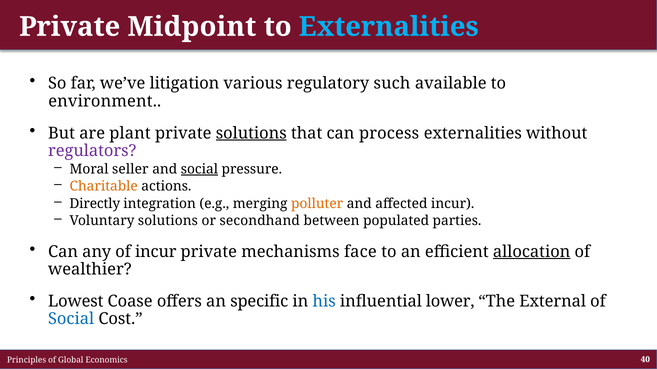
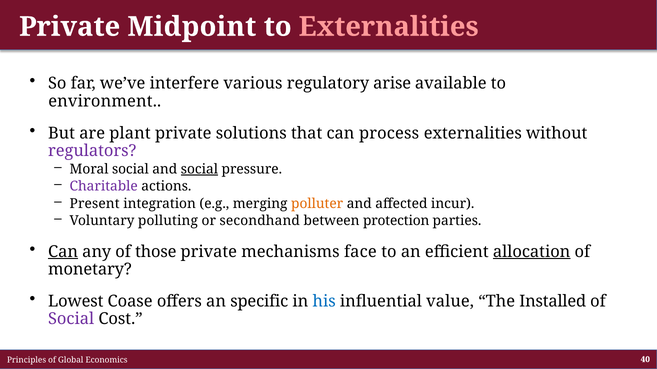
Externalities colour: light blue -> pink (389, 27)
litigation: litigation -> interfere (184, 84)
such: such -> arise (392, 84)
solutions underline: present -> none (251, 133)
Moral seller: seller -> social (130, 169)
Charitable colour: orange -> purple (104, 187)
Directly: Directly -> Present (95, 204)
Voluntary solutions: solutions -> polluting (168, 221)
populated: populated -> protection (396, 221)
Can underline: none -> present (63, 252)
of incur: incur -> those (156, 252)
wealthier: wealthier -> monetary (90, 270)
lower: lower -> value (450, 302)
External: External -> Installed (553, 302)
Social colour: blue -> purple (71, 320)
